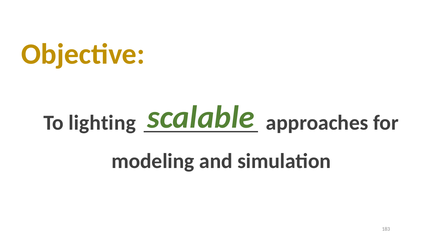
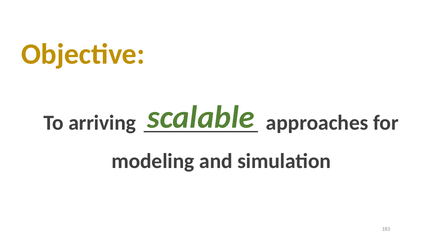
lighting: lighting -> arriving (102, 123)
